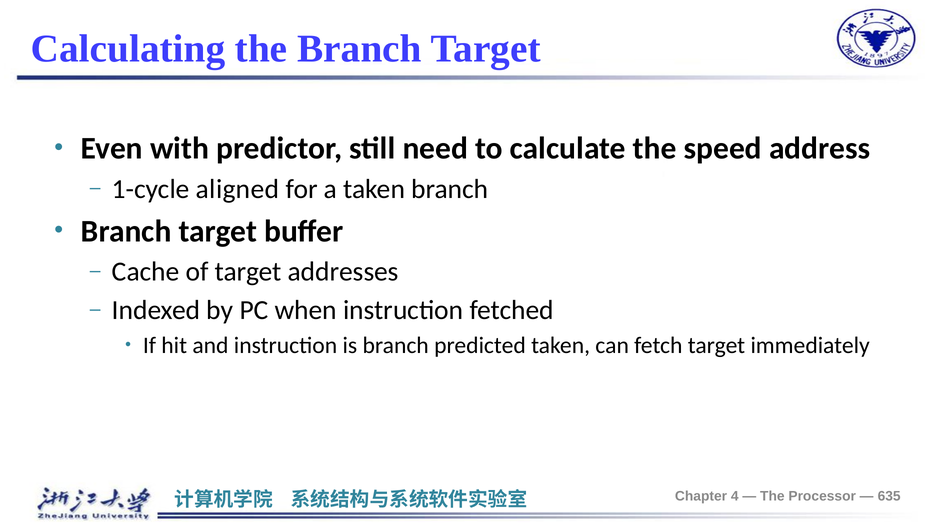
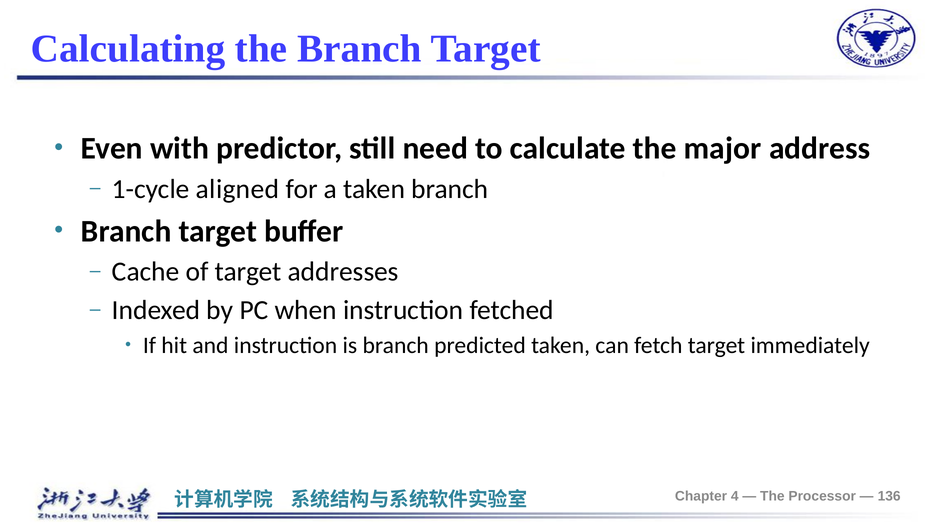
speed: speed -> major (723, 149)
635: 635 -> 136 (889, 497)
